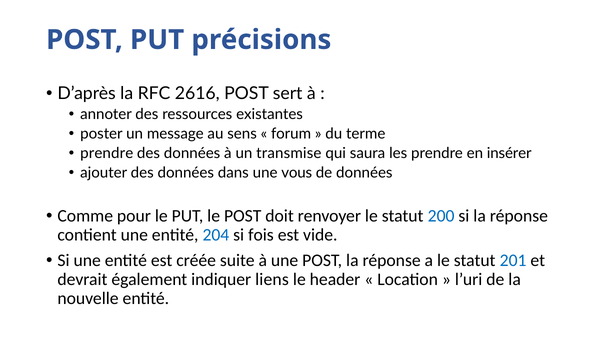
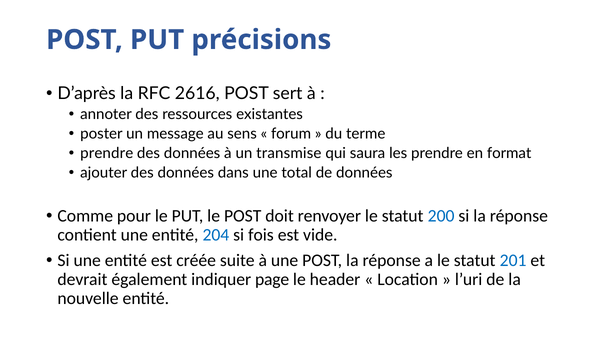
insérer: insérer -> format (509, 153)
vous: vous -> total (297, 173)
liens: liens -> page (272, 280)
